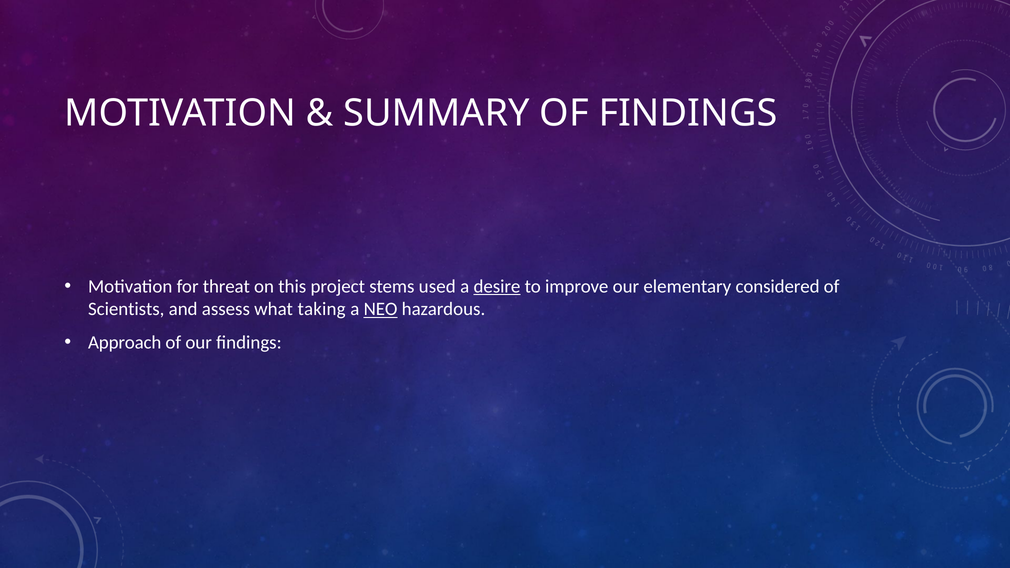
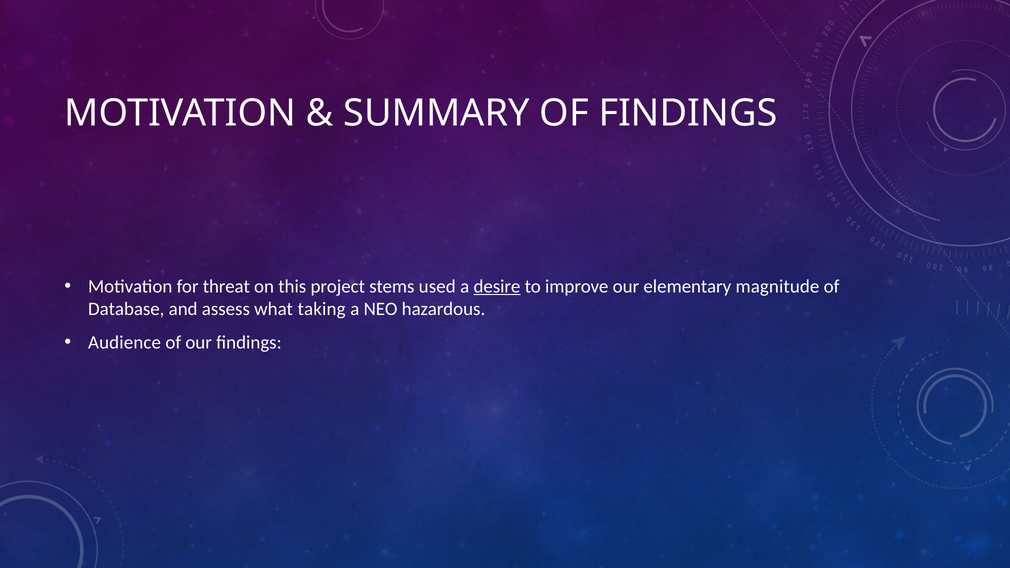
considered: considered -> magnitude (777, 287)
Scientists: Scientists -> Database (126, 309)
NEO underline: present -> none (381, 309)
Approach: Approach -> Audience (125, 343)
